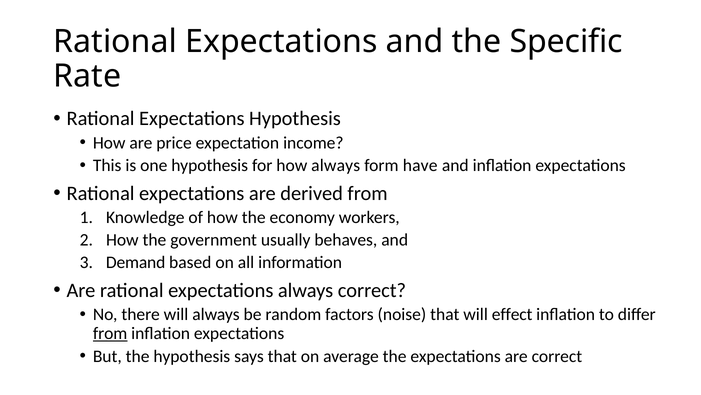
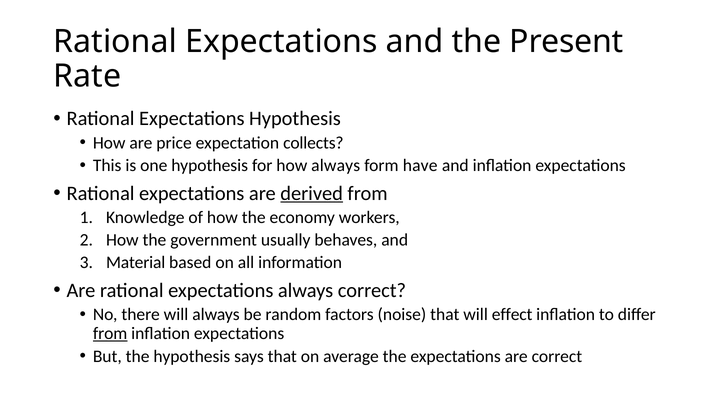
Specific: Specific -> Present (566, 42)
income: income -> collects (313, 143)
derived underline: none -> present (312, 193)
Demand: Demand -> Material (136, 262)
